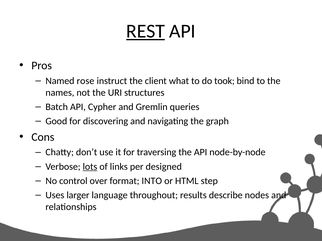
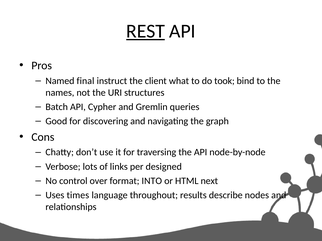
rose: rose -> final (85, 81)
lots underline: present -> none (90, 167)
step: step -> next (209, 181)
larger: larger -> times (78, 195)
